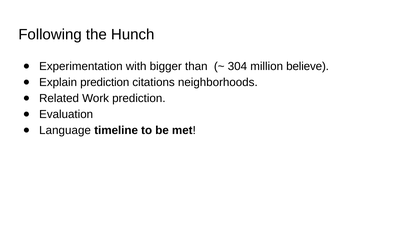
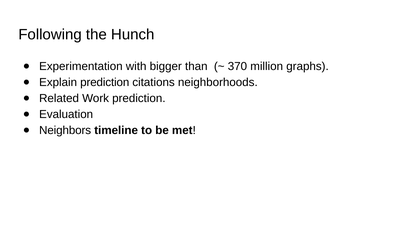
304: 304 -> 370 (237, 66)
believe: believe -> graphs (308, 66)
Language: Language -> Neighbors (65, 130)
